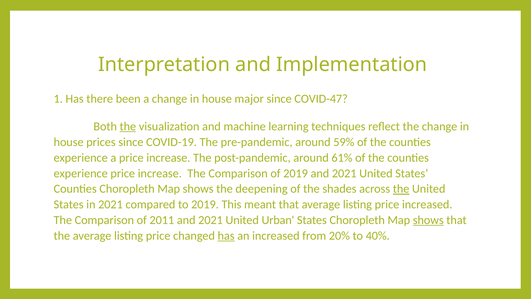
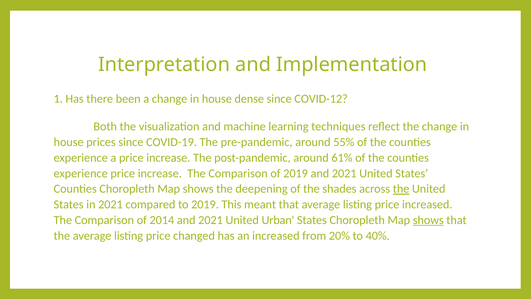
major: major -> dense (249, 99)
COVID-47: COVID-47 -> COVID-12 (321, 99)
the underline: present -> none (128, 126)
59%: 59% -> 55% (344, 142)
2011: 2011 -> 2014 (162, 220)
has underline: present -> none (226, 236)
